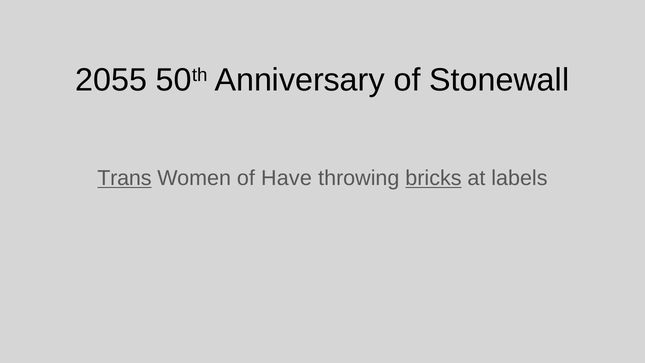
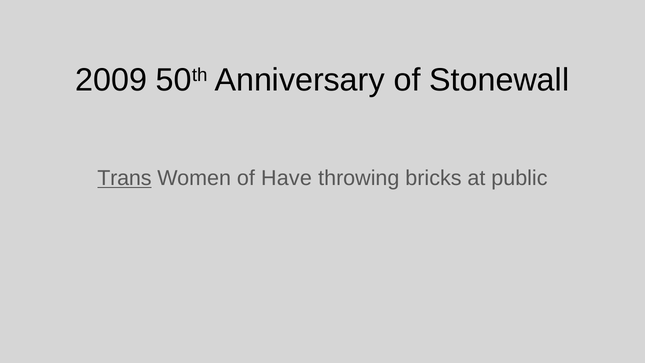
2055: 2055 -> 2009 (111, 80)
bricks underline: present -> none (433, 178)
labels: labels -> public (519, 178)
